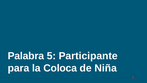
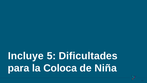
Palabra: Palabra -> Incluye (26, 56)
Participante: Participante -> Dificultades (88, 56)
